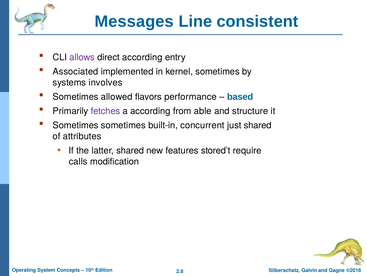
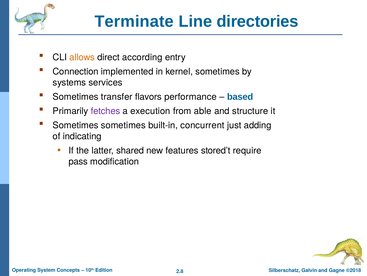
Messages: Messages -> Terminate (134, 21)
consistent: consistent -> directories (258, 21)
allows colour: purple -> orange (82, 57)
Associated: Associated -> Connection (76, 71)
involves: involves -> services (106, 82)
allowed: allowed -> transfer (117, 97)
a according: according -> execution (150, 111)
just shared: shared -> adding (258, 125)
attributes: attributes -> indicating (82, 136)
calls: calls -> pass (78, 161)
